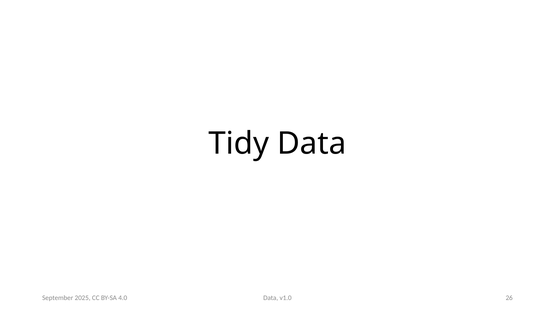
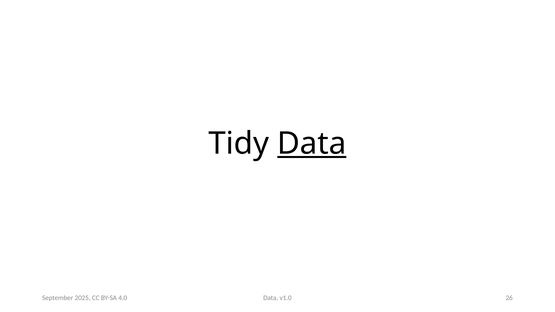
Data underline: none -> present (312, 144)
